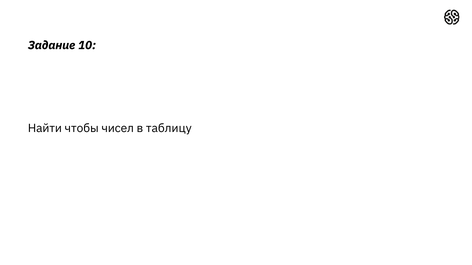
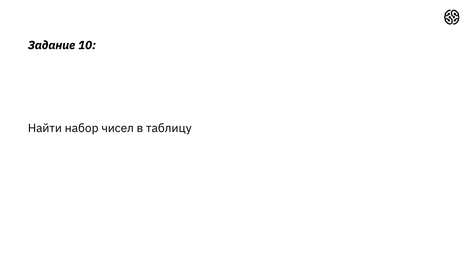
чтобы: чтобы -> набор (82, 128)
